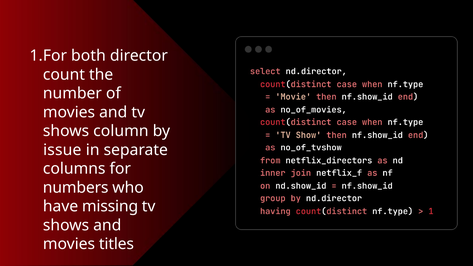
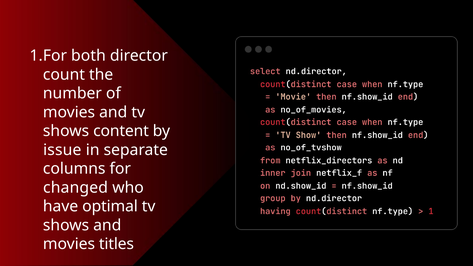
column: column -> content (121, 131)
numbers: numbers -> changed (75, 188)
missing: missing -> optimal (110, 207)
